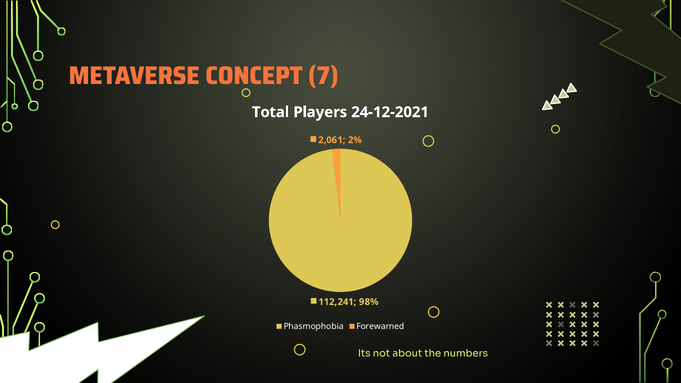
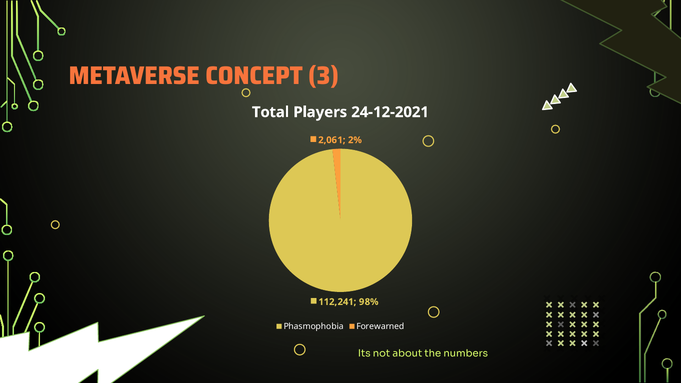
7: 7 -> 3 (323, 76)
